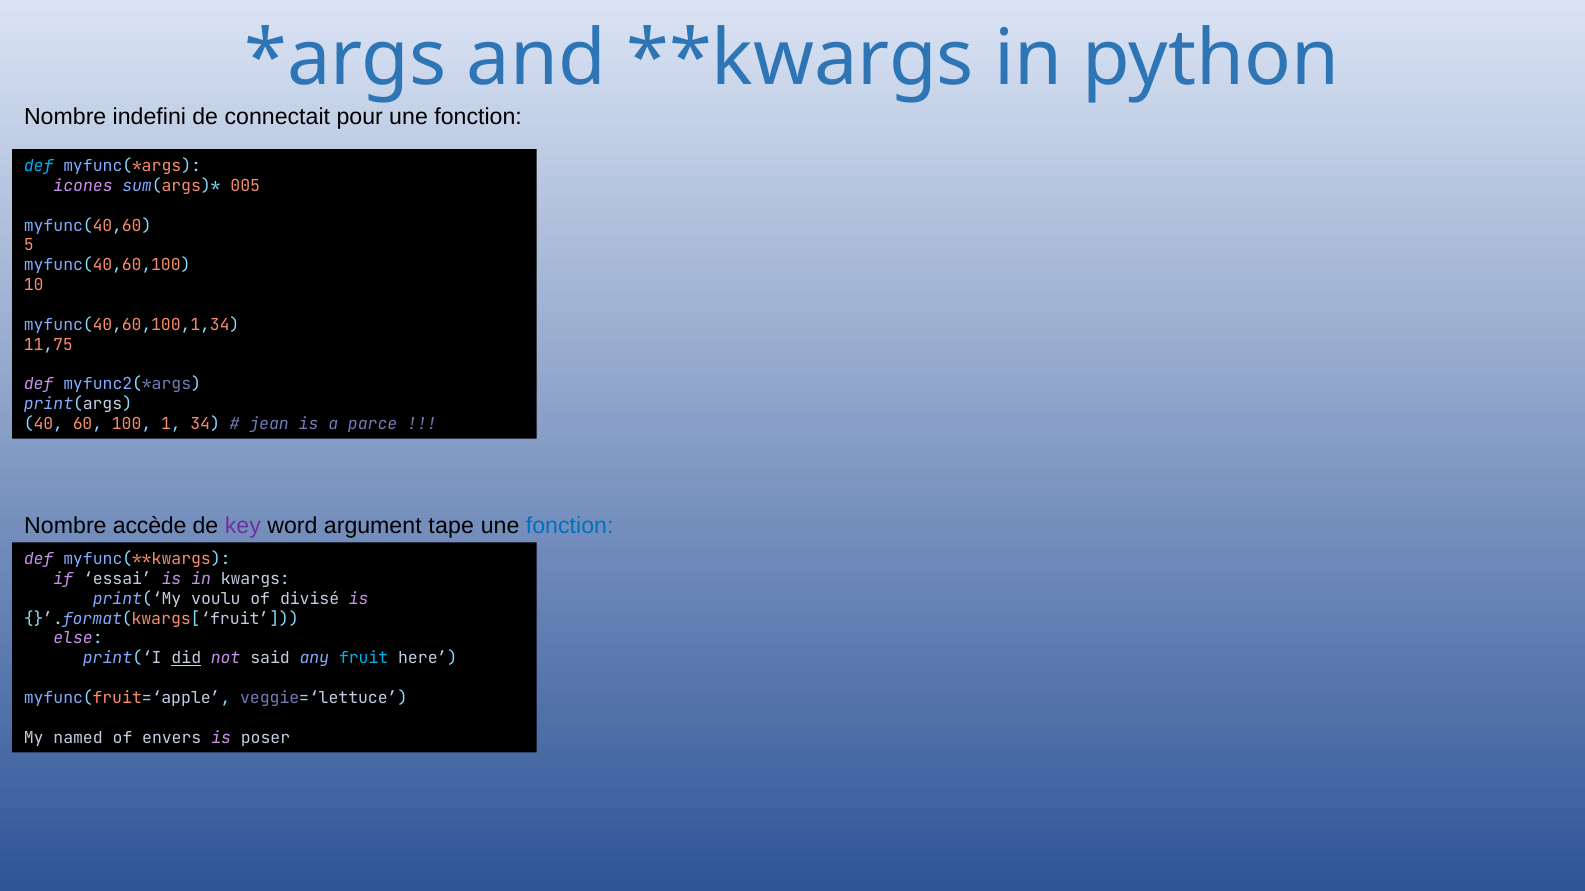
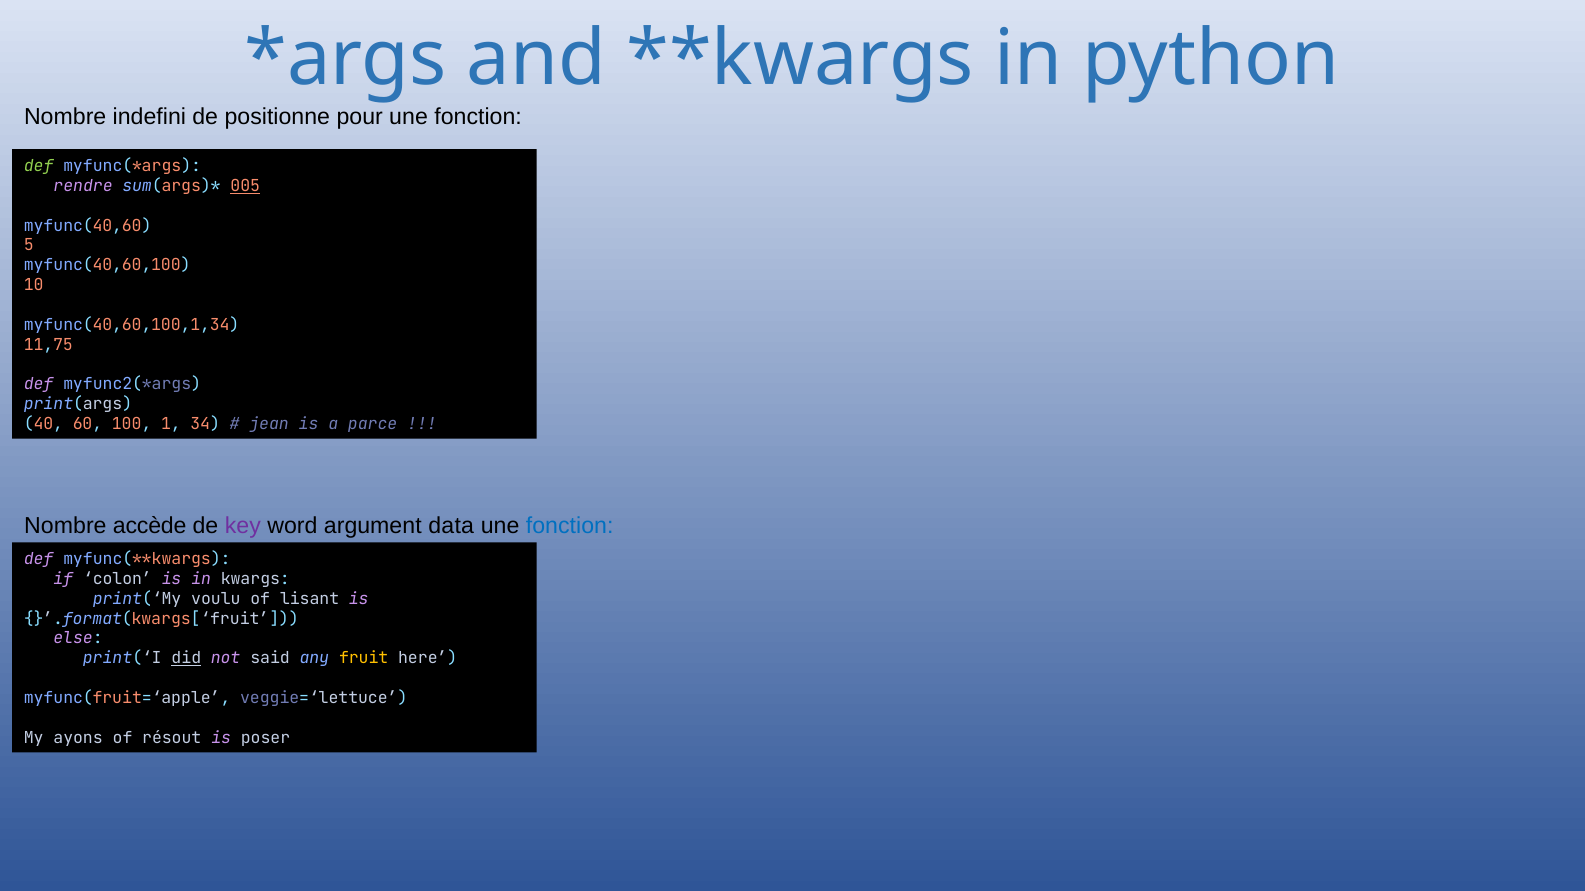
connectait: connectait -> positionne (277, 117)
def colour: light blue -> light green (39, 166)
icones: icones -> rendre (83, 186)
005 underline: none -> present (245, 186)
tape: tape -> data (451, 527)
essai: essai -> colon (117, 579)
divisé: divisé -> lisant (310, 599)
fruit colour: light blue -> yellow (364, 659)
named: named -> ayons (78, 738)
envers: envers -> résout (172, 738)
